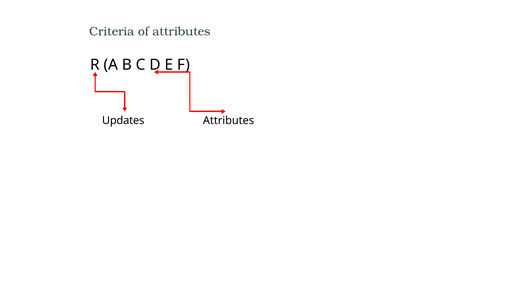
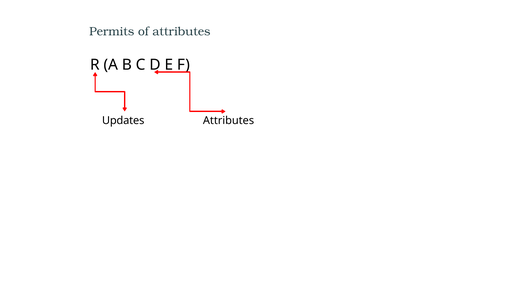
Criteria: Criteria -> Permits (112, 32)
